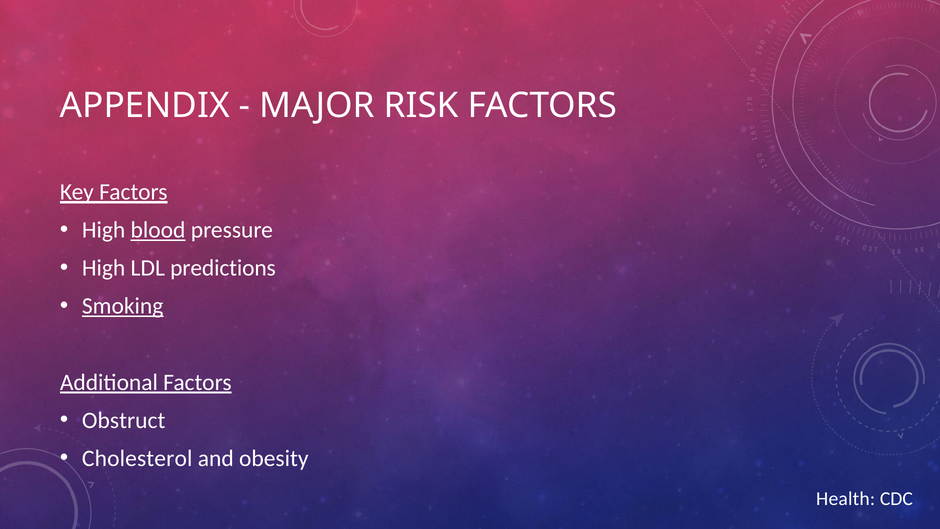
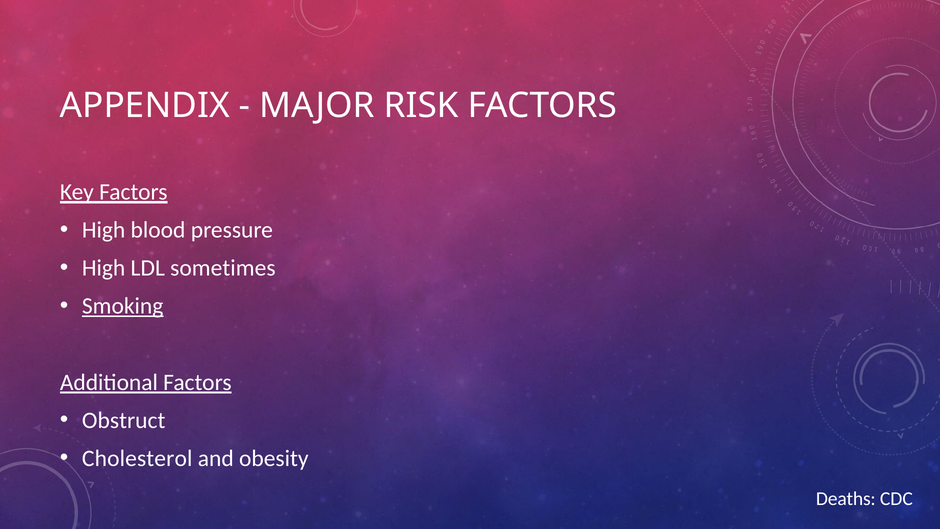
blood underline: present -> none (158, 230)
predictions: predictions -> sometimes (223, 268)
Health: Health -> Deaths (846, 498)
